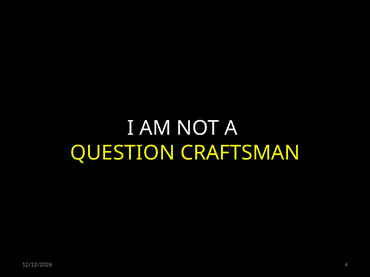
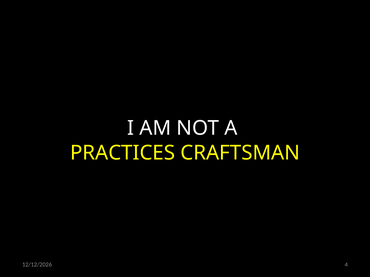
QUESTION: QUESTION -> PRACTICES (123, 153)
